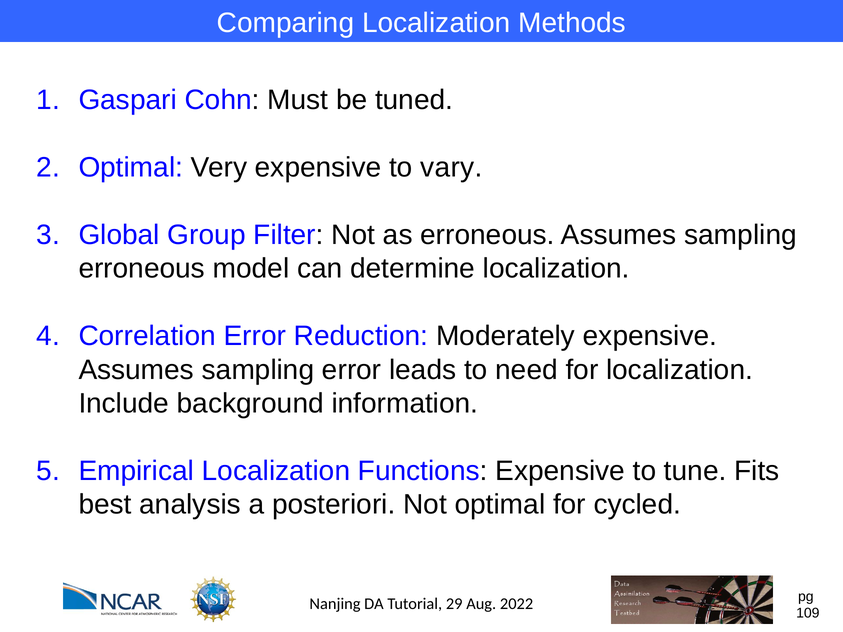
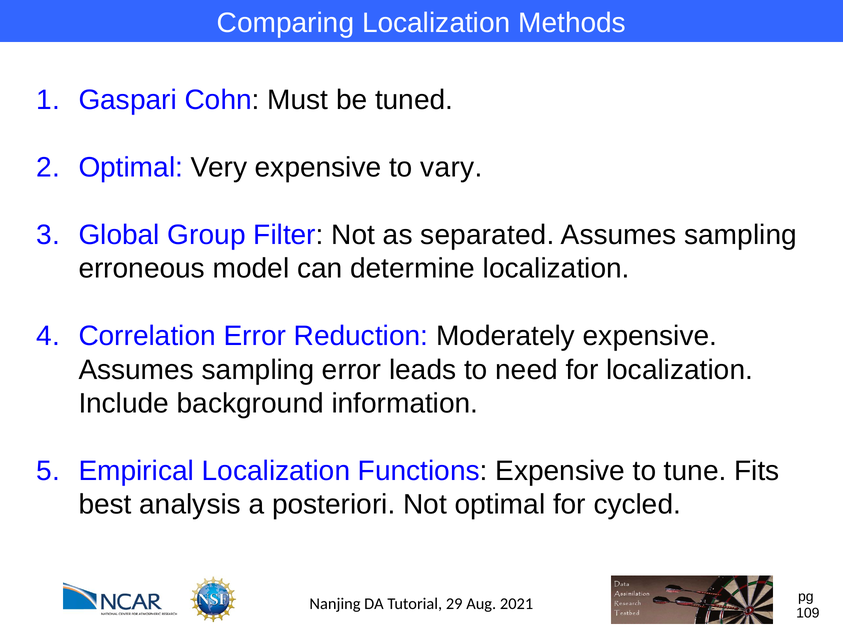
as erroneous: erroneous -> separated (487, 235)
2022: 2022 -> 2021 (517, 604)
